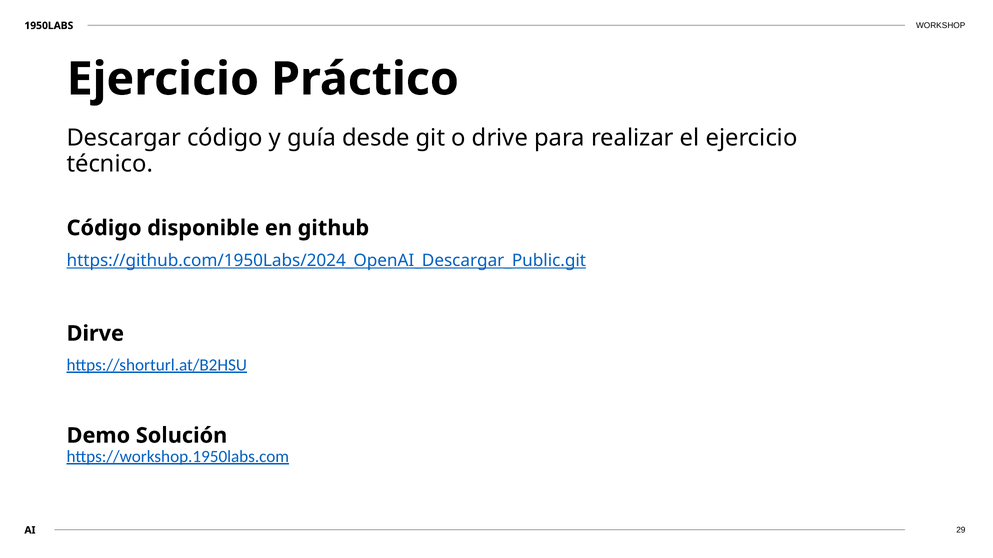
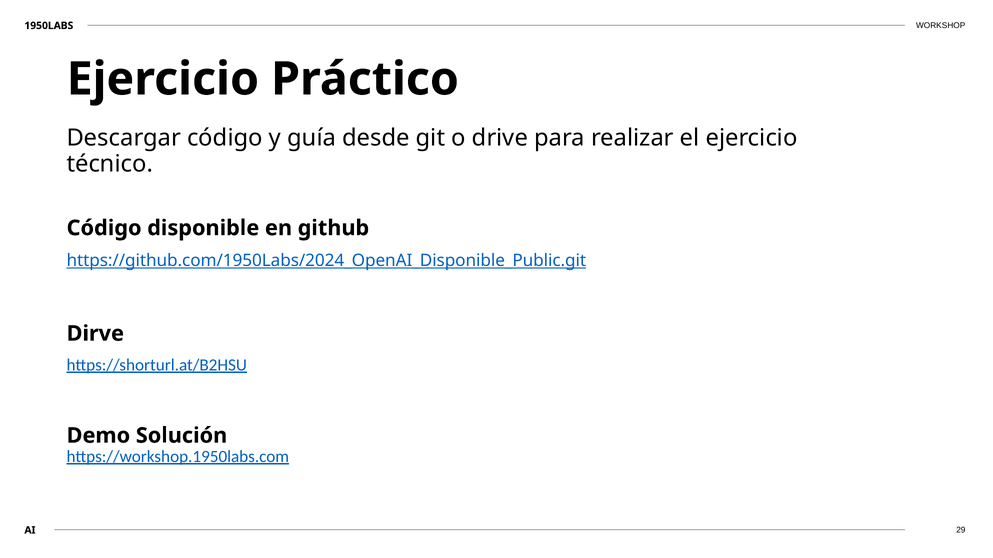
https://github.com/1950Labs/2024_OpenAI_Descargar_Public.git: https://github.com/1950Labs/2024_OpenAI_Descargar_Public.git -> https://github.com/1950Labs/2024_OpenAI_Disponible_Public.git (326, 261)
